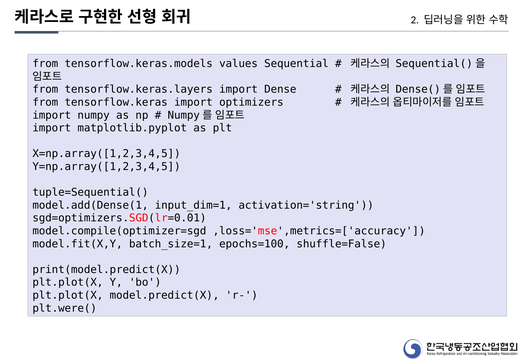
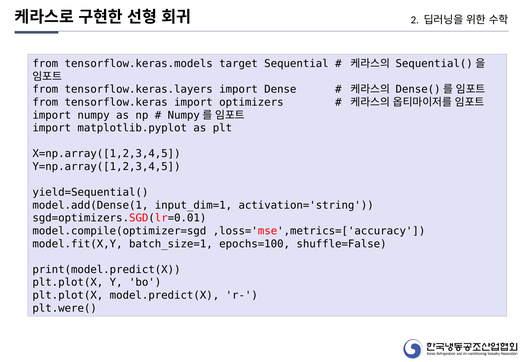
values: values -> target (239, 64)
tuple=Sequential(: tuple=Sequential( -> yield=Sequential( (90, 192)
